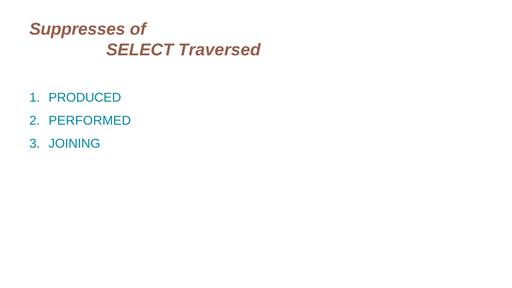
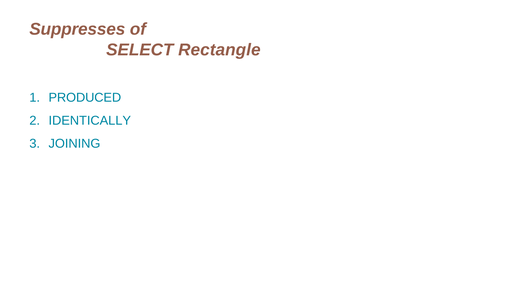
Traversed: Traversed -> Rectangle (219, 50)
PERFORMED: PERFORMED -> IDENTICALLY (90, 121)
